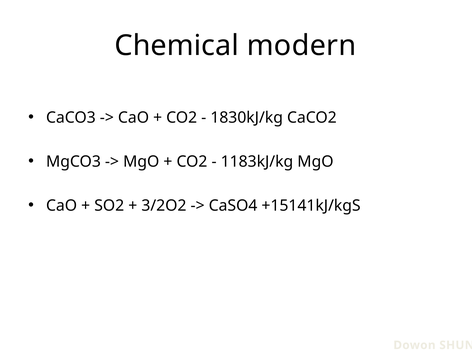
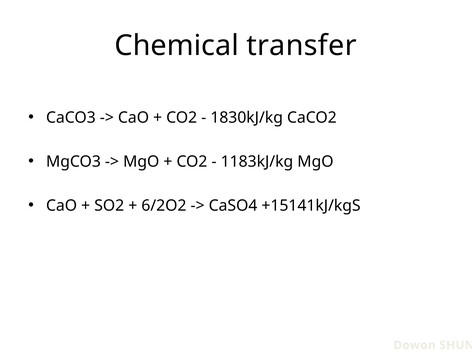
modern: modern -> transfer (301, 46)
3/2O2: 3/2O2 -> 6/2O2 (164, 206)
